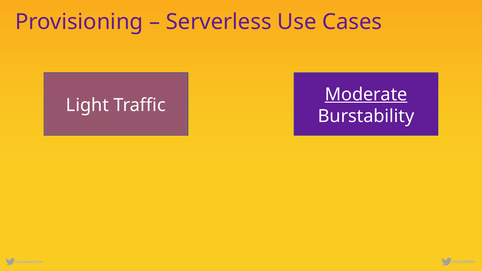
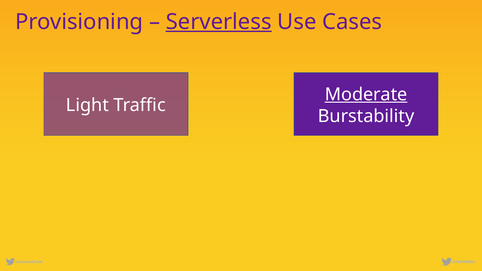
Serverless underline: none -> present (219, 22)
